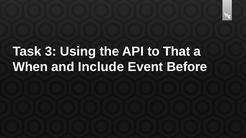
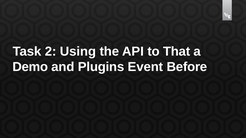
3: 3 -> 2 (51, 51)
When: When -> Demo (30, 67)
Include: Include -> Plugins (101, 67)
